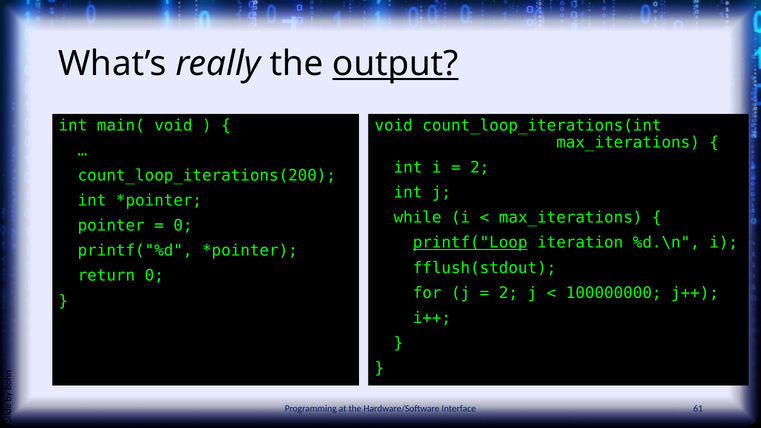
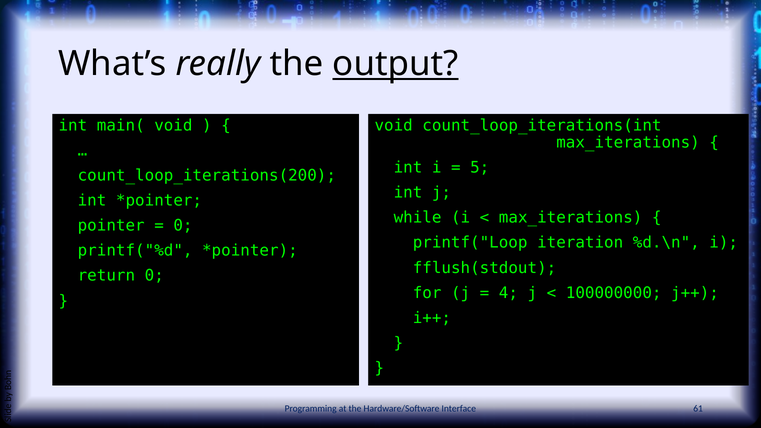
2: 2 -> 5 (480, 168)
printf("Loop underline: present -> none (470, 243)
2: 2 -> 4 (508, 293)
